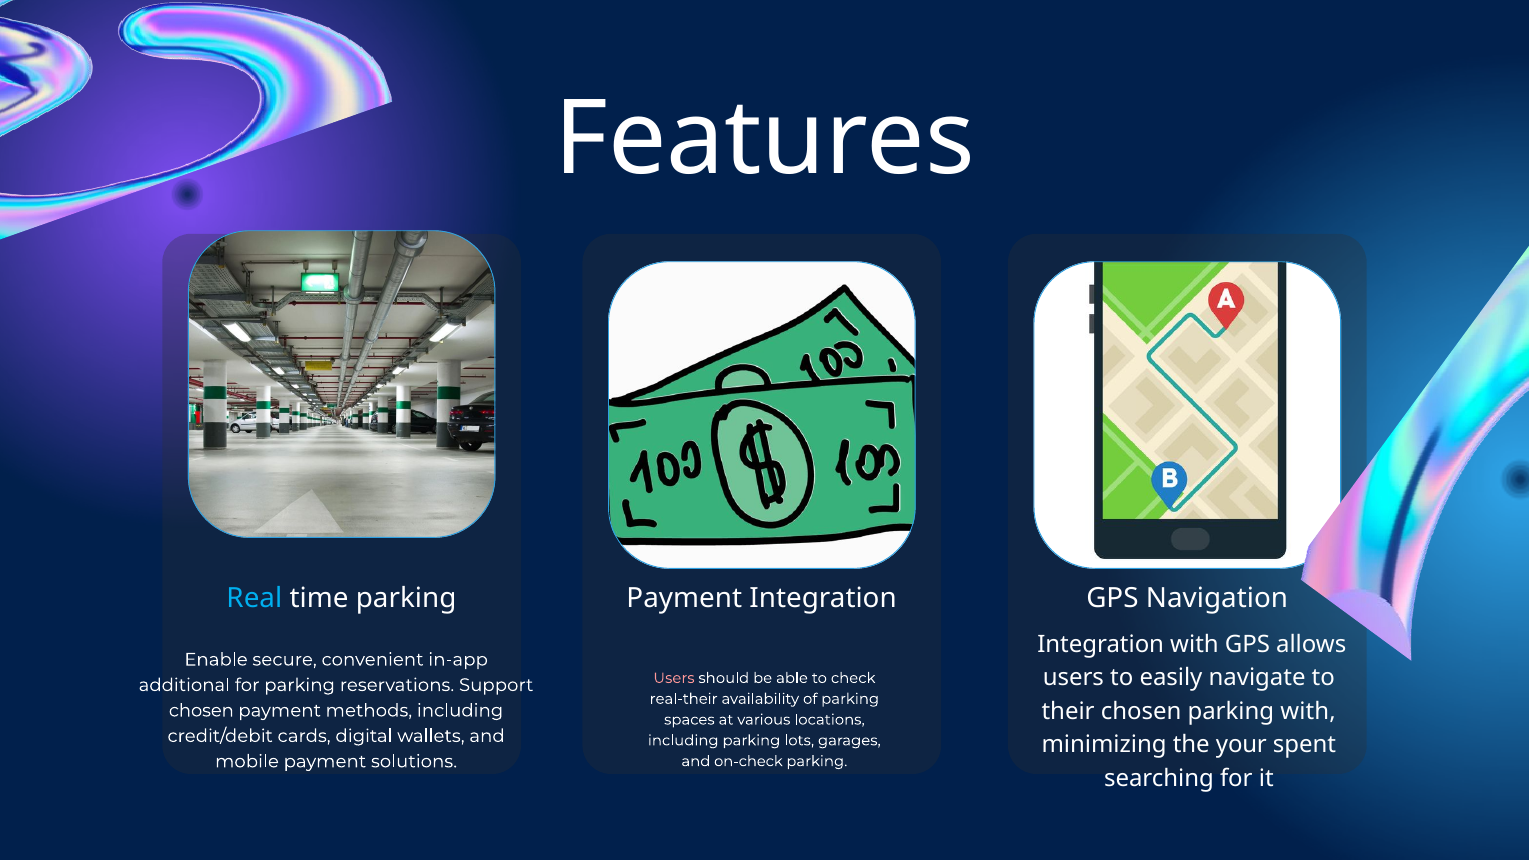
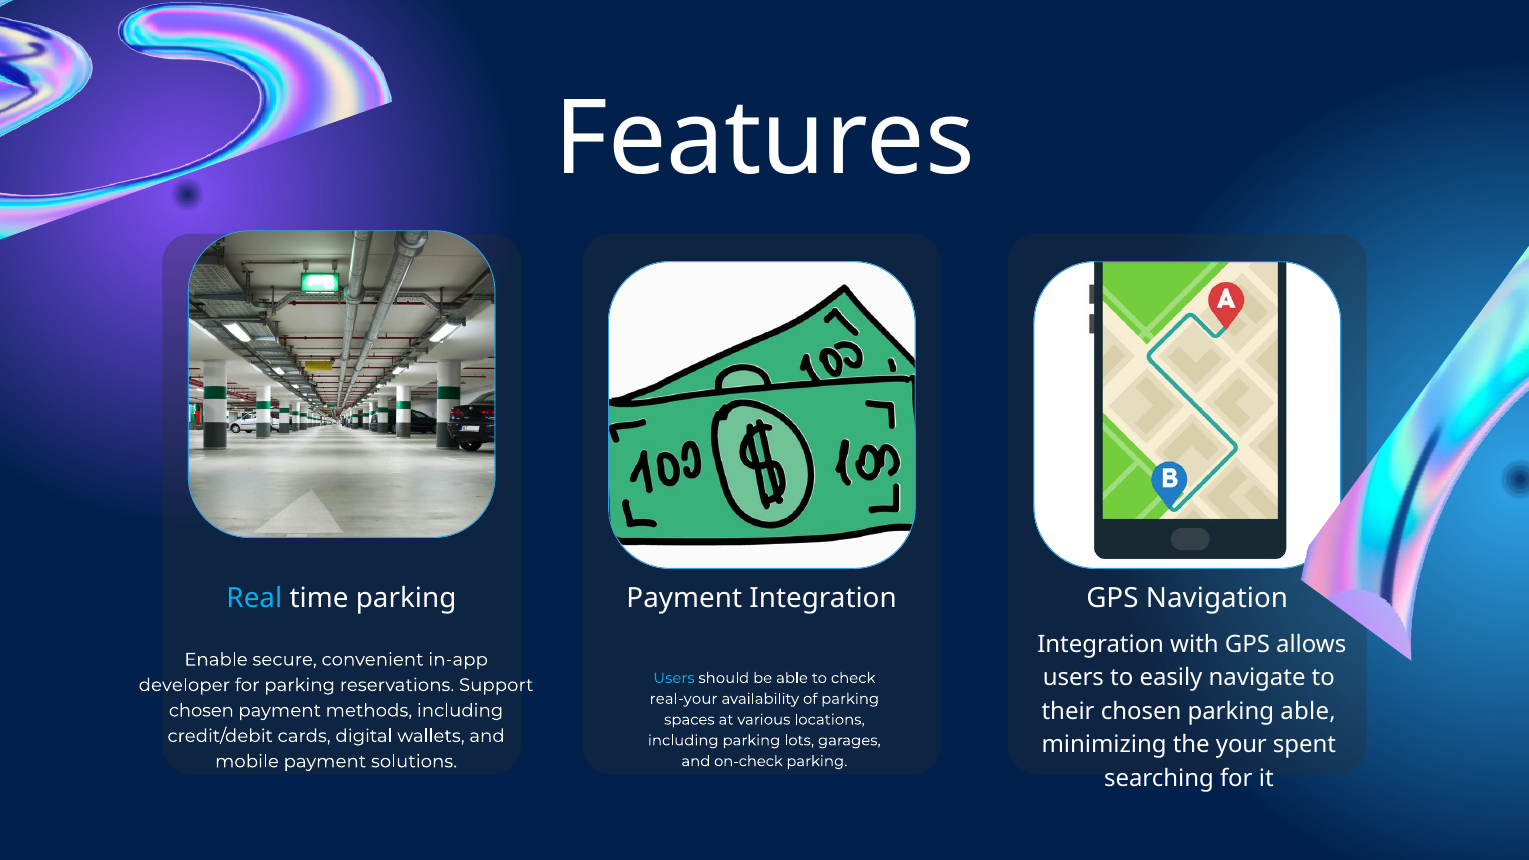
Users colour: pink -> light blue (674, 678)
additional: additional -> developer (184, 685)
real-their: real-their -> real-your (684, 699)
parking with: with -> able (1308, 711)
